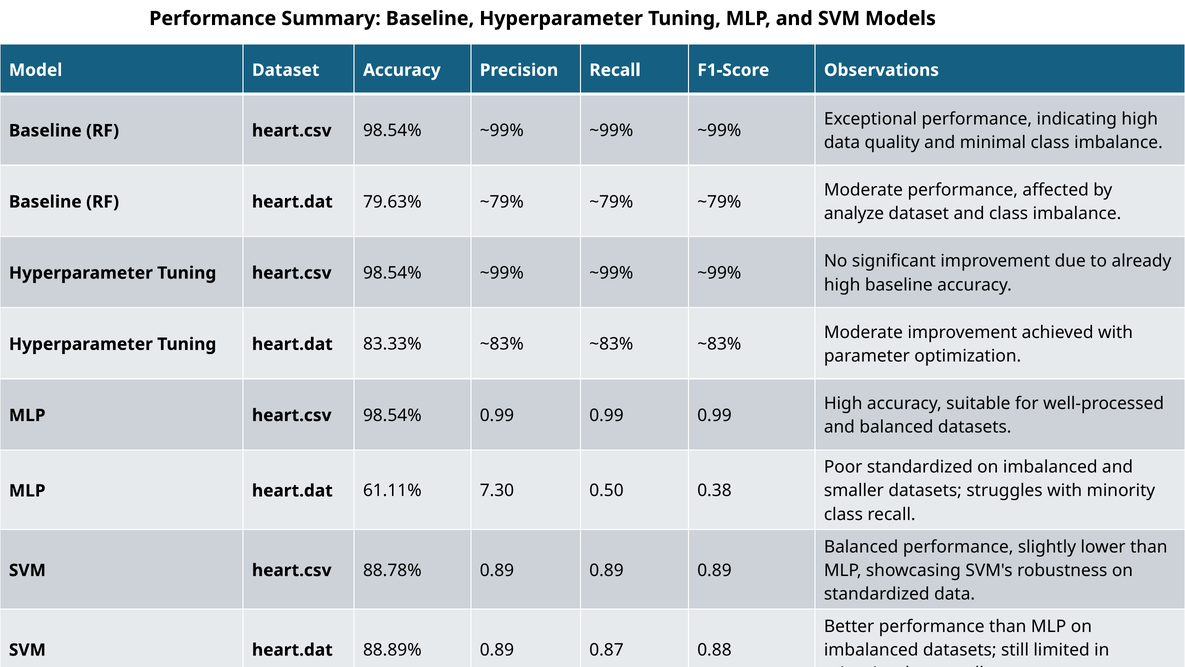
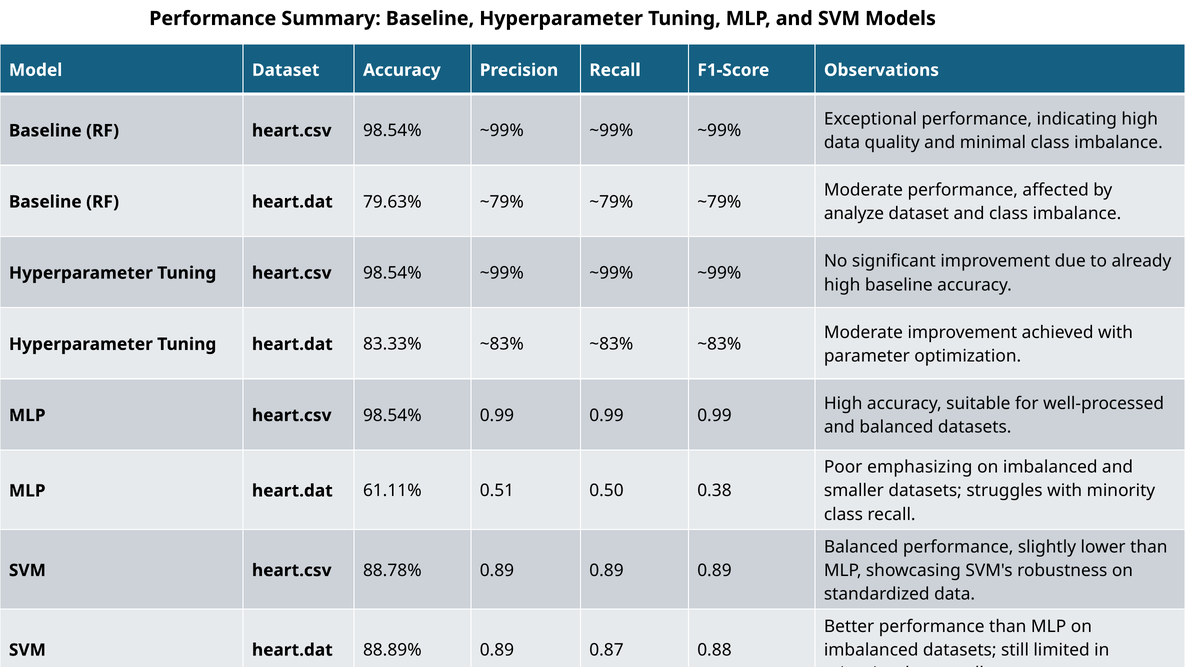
Poor standardized: standardized -> emphasizing (920, 467)
7.30: 7.30 -> 0.51 (497, 490)
